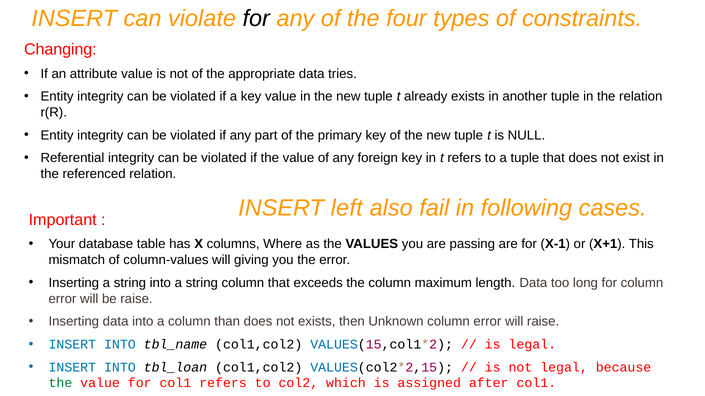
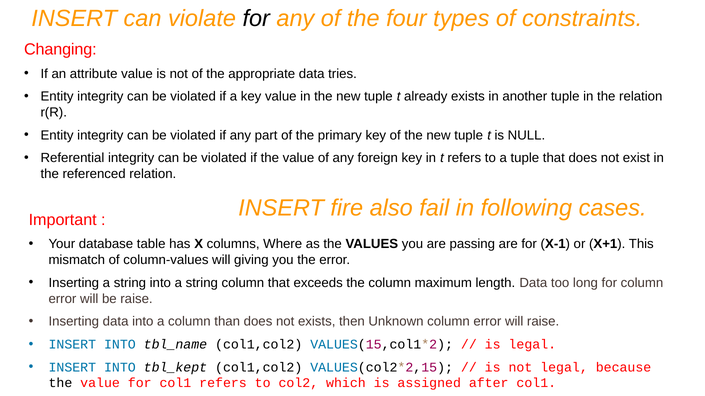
left: left -> fire (347, 208)
tbl_loan: tbl_loan -> tbl_kept (175, 368)
the colour: green -> black (60, 384)
